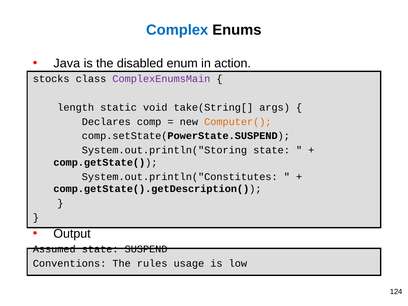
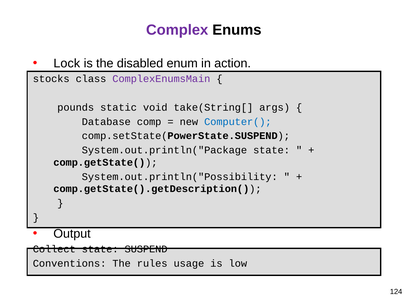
Complex colour: blue -> purple (177, 30)
Java: Java -> Lock (67, 63)
length: length -> pounds (76, 107)
Declares: Declares -> Database (106, 122)
Computer( colour: orange -> blue (238, 122)
System.out.println("Storing: System.out.println("Storing -> System.out.println("Package (164, 150)
System.out.println("Constitutes: System.out.println("Constitutes -> System.out.println("Possibility (180, 177)
Assumed: Assumed -> Collect (54, 249)
